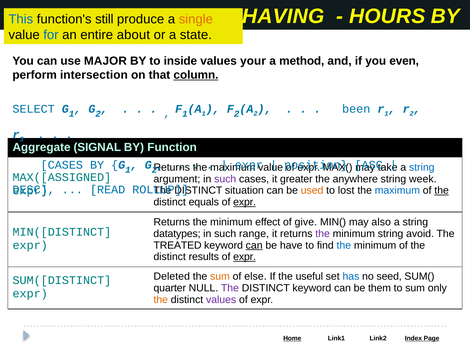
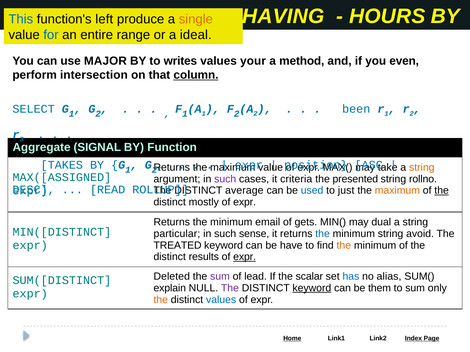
still: still -> left (104, 19)
about: about -> range (133, 35)
state: state -> ideal (196, 35)
inside: inside -> writes (180, 61)
CASES: CASES -> TAKES (62, 165)
string colour: blue -> orange (422, 168)
greater: greater -> criteria (296, 179)
anywhere: anywhere -> presented (355, 179)
week: week -> rollno (423, 179)
situation: situation -> average (244, 191)
used colour: orange -> blue (312, 191)
lost: lost -> just (346, 191)
maximum colour: blue -> orange (397, 191)
equals: equals -> mostly (204, 202)
expr underline: present -> none (245, 202)
effect: effect -> email (268, 222)
give: give -> gets (306, 222)
also: also -> dual (381, 222)
datatypes: datatypes -> particular (177, 234)
range: range -> sense (254, 234)
the colour: purple -> blue (323, 234)
can underline: present -> none (254, 246)
the colour: blue -> orange (344, 246)
sum colour: orange -> purple (220, 277)
else: else -> lead (256, 277)
useful: useful -> scalar (309, 277)
seed: seed -> alias (389, 277)
quarter: quarter -> explain (170, 288)
keyword underline: none -> present (312, 288)
values colour: purple -> blue (221, 300)
